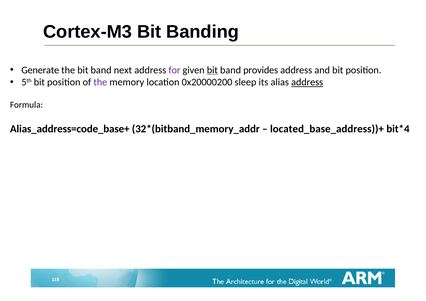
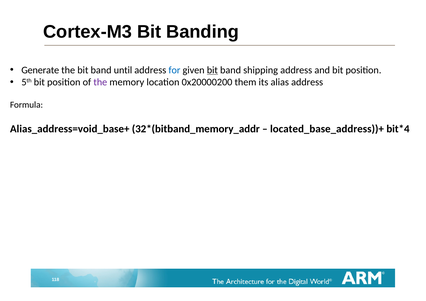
next: next -> until (123, 70)
for colour: purple -> blue (174, 70)
provides: provides -> shipping (261, 70)
sleep: sleep -> them (245, 82)
address underline: present -> none (307, 82)
Alias_address=code_base+: Alias_address=code_base+ -> Alias_address=void_base+ (70, 129)
